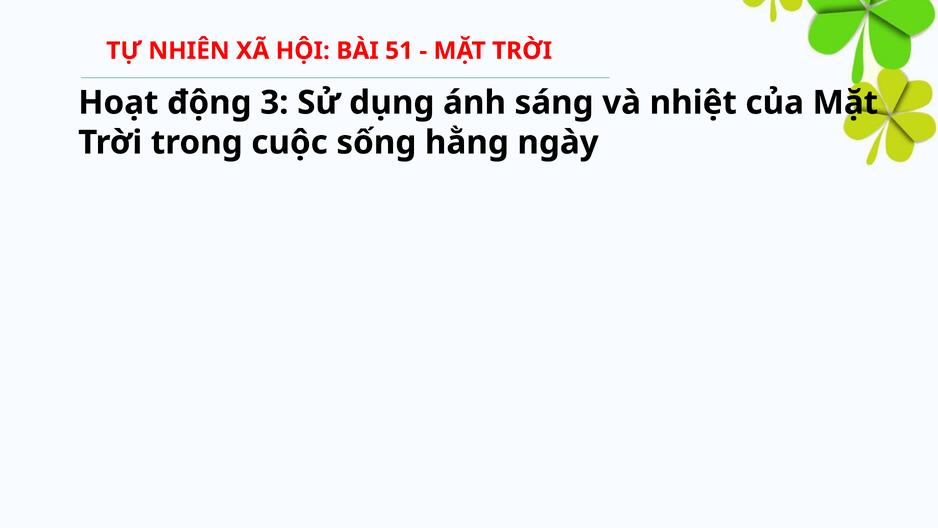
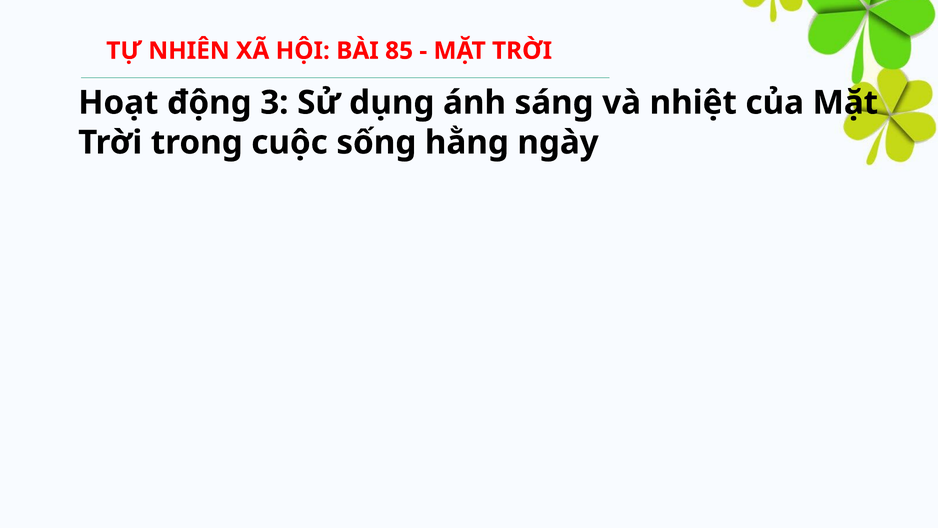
51: 51 -> 85 (399, 51)
